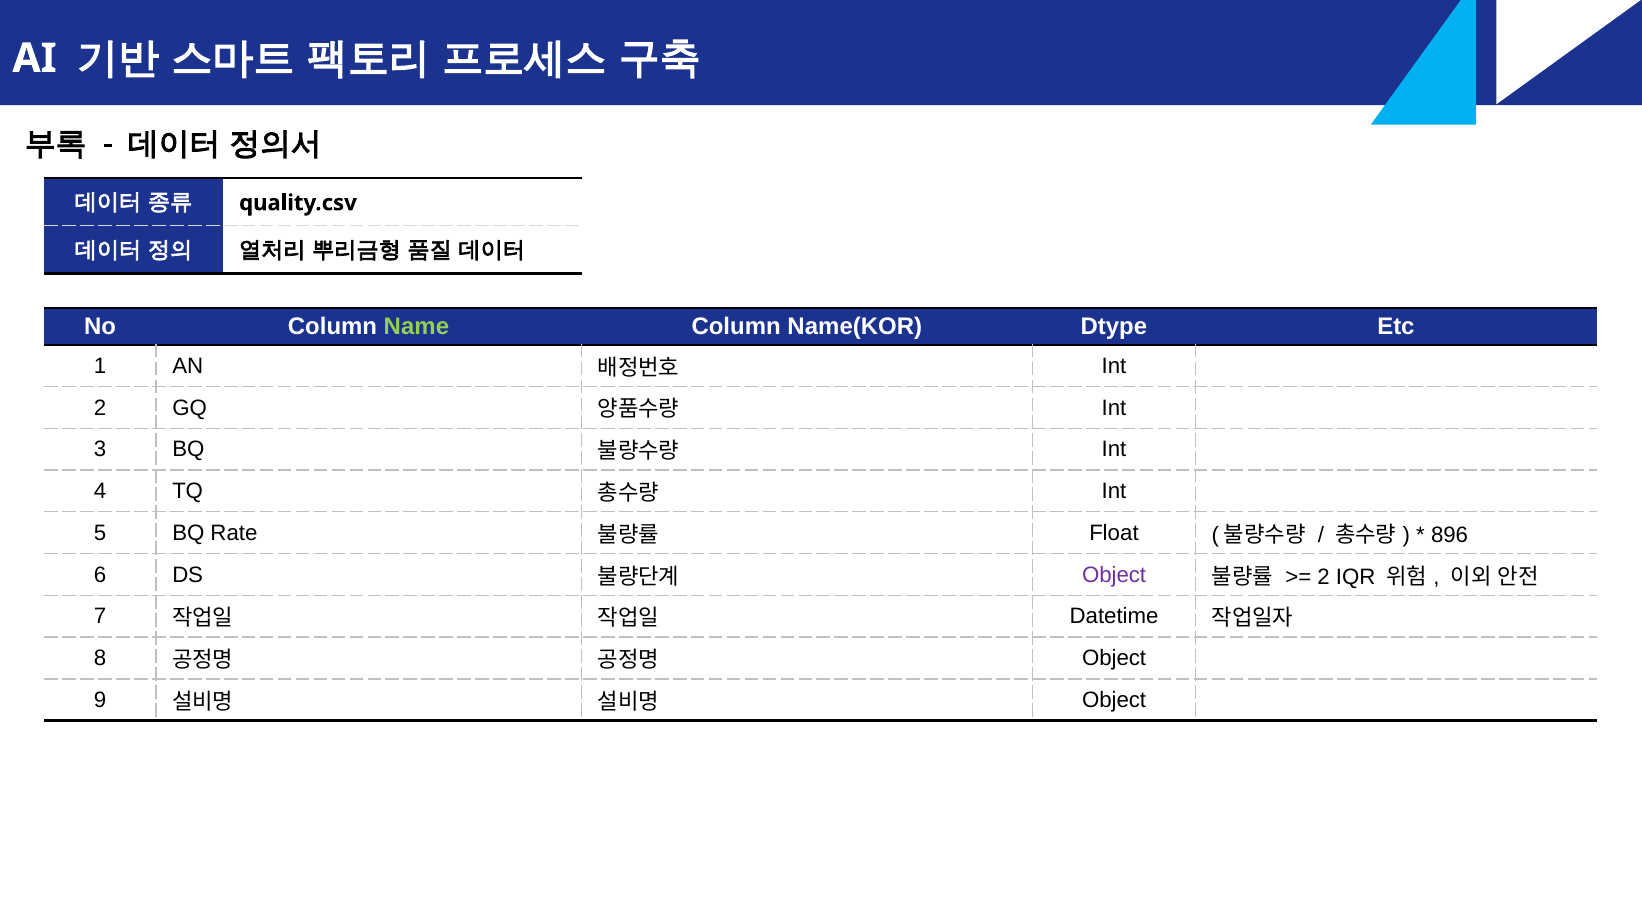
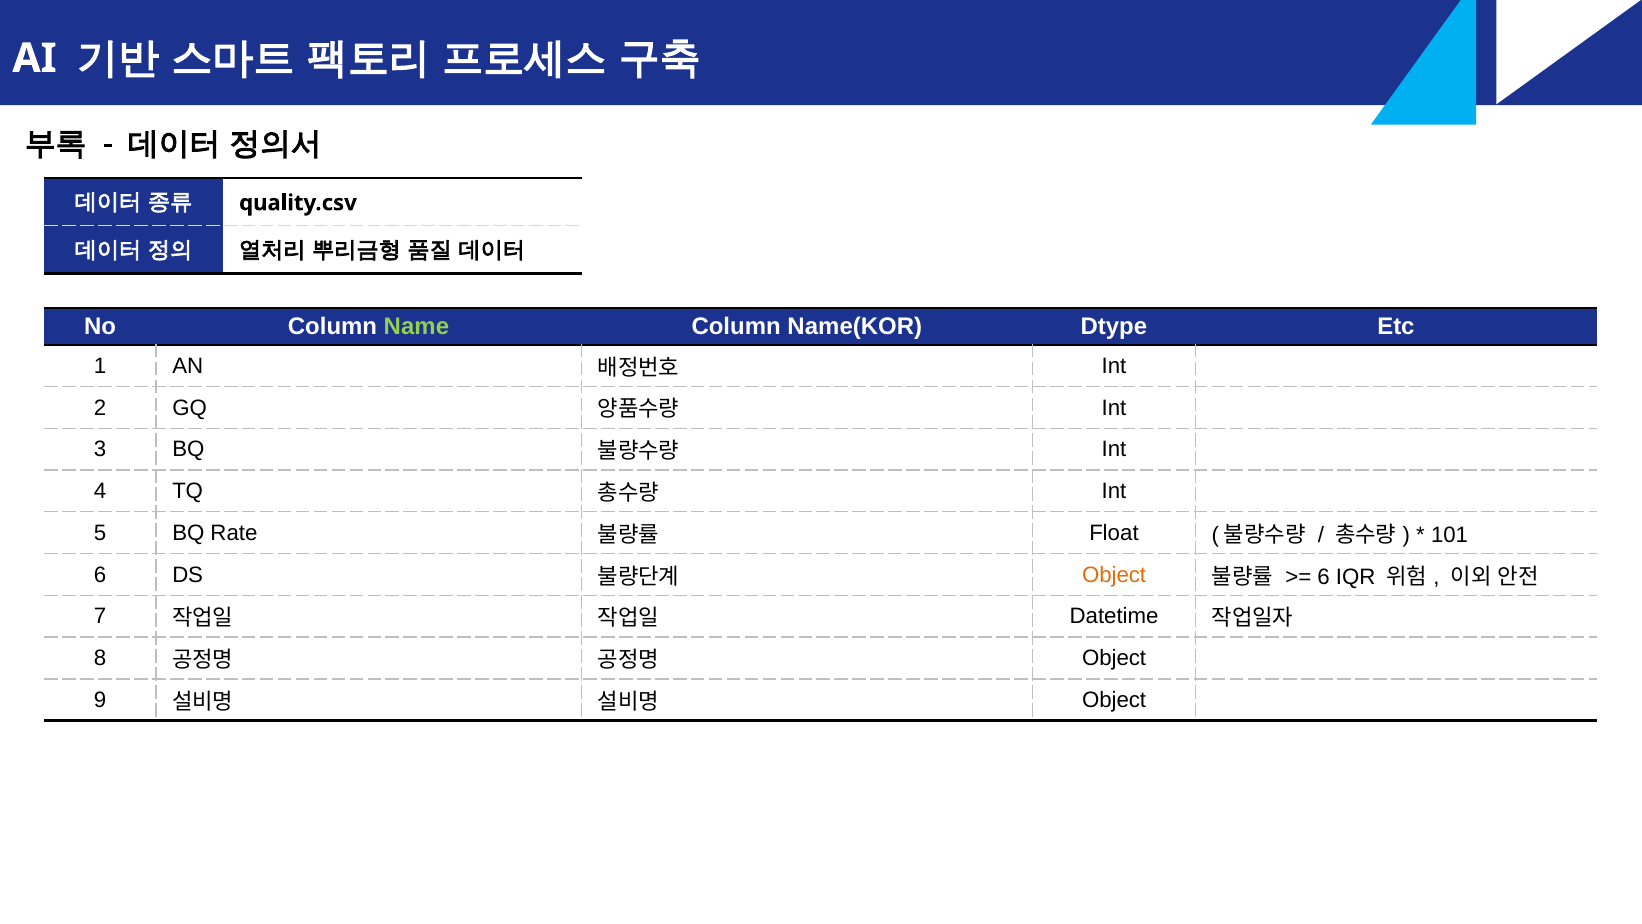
896: 896 -> 101 (1450, 535)
Object colour: purple -> orange (1114, 575)
2: 2 -> 6 (1324, 576)
